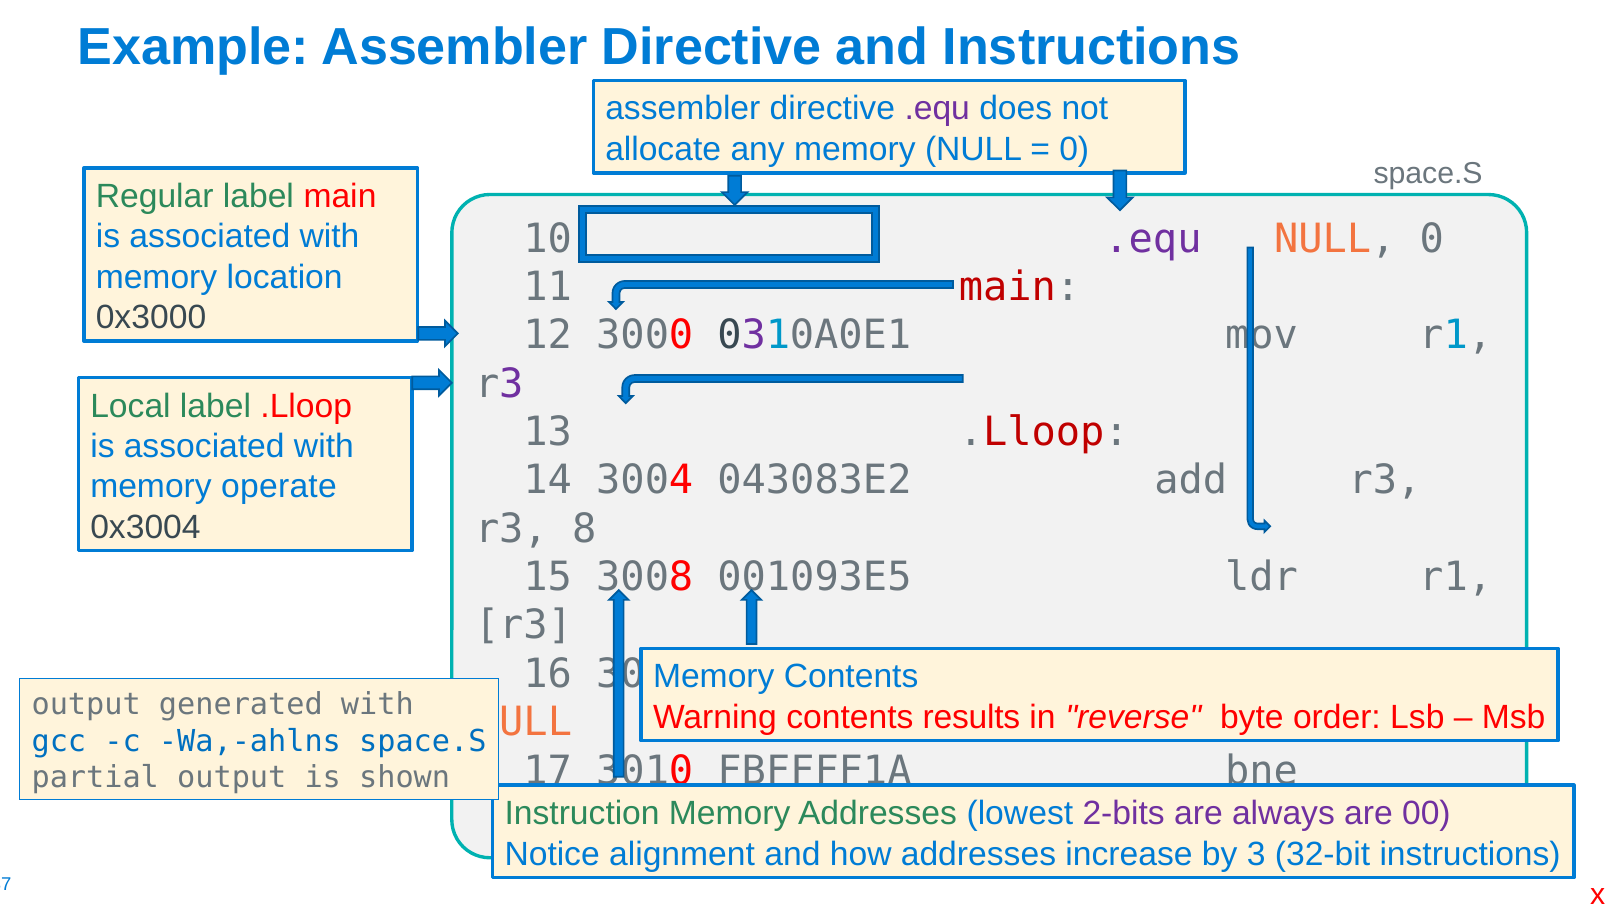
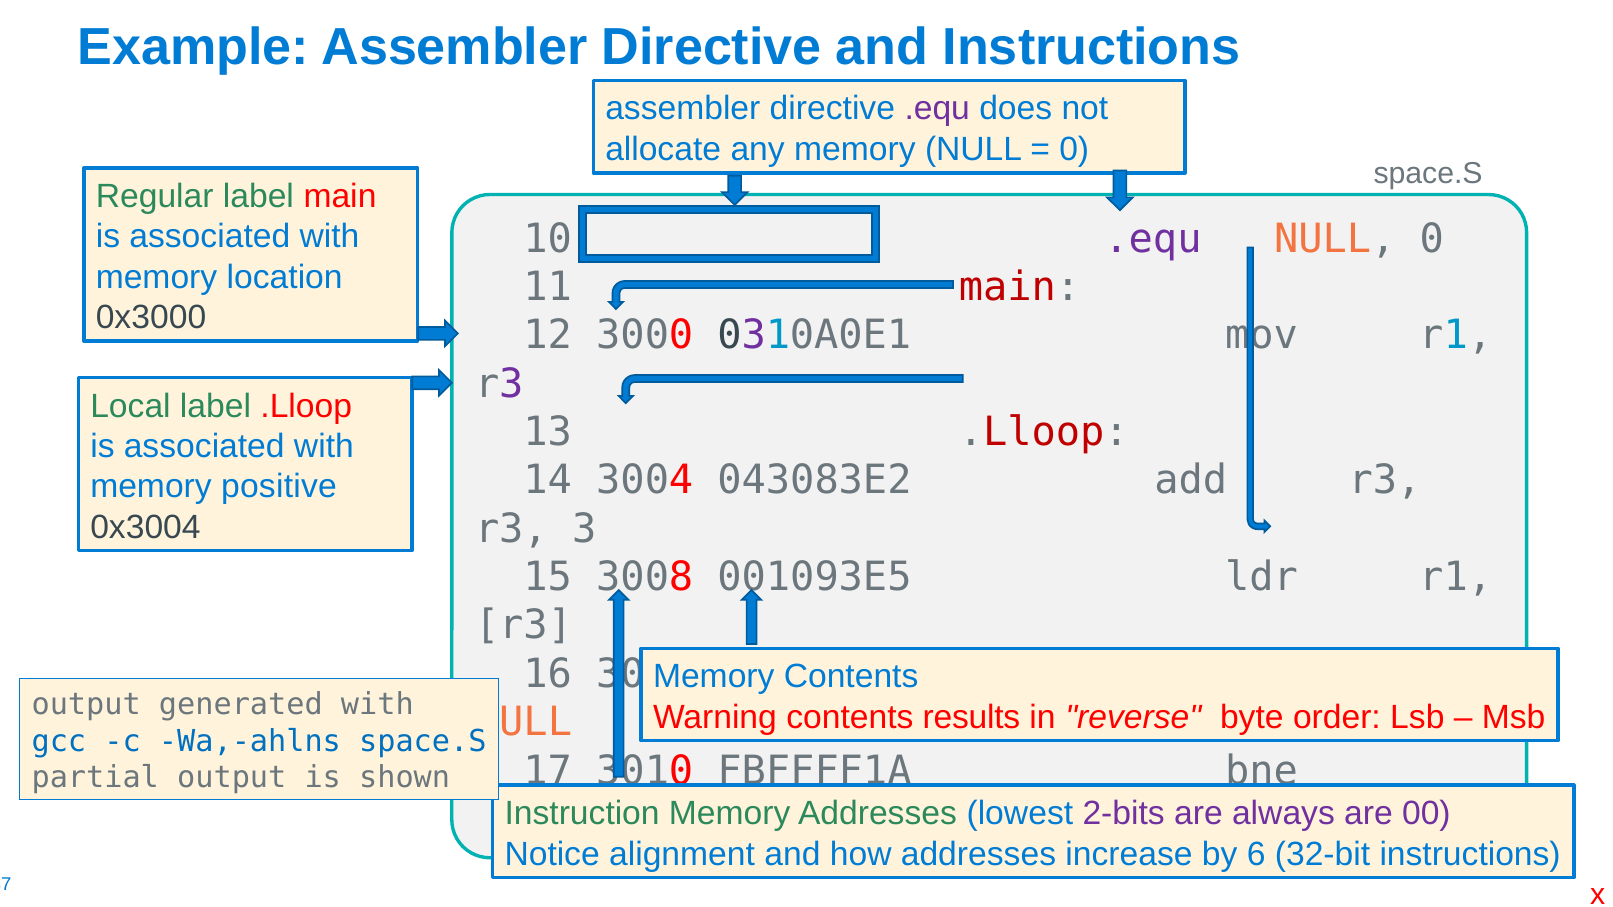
operate: operate -> positive (279, 487)
8: 8 -> 3 (584, 529)
3: 3 -> 6 (1256, 854)
